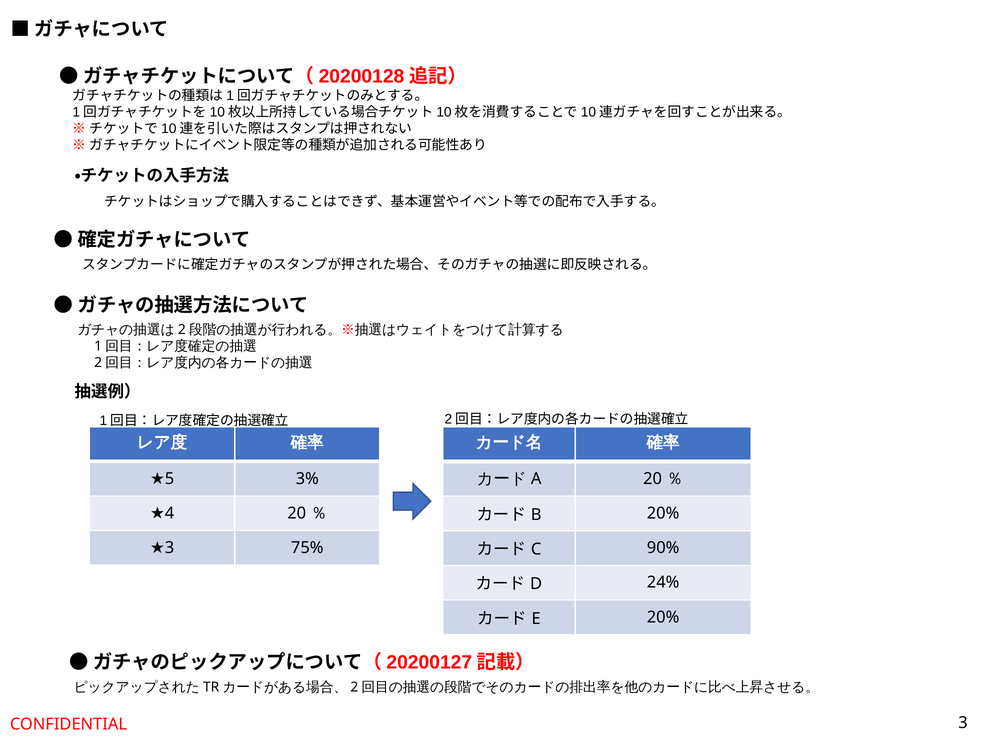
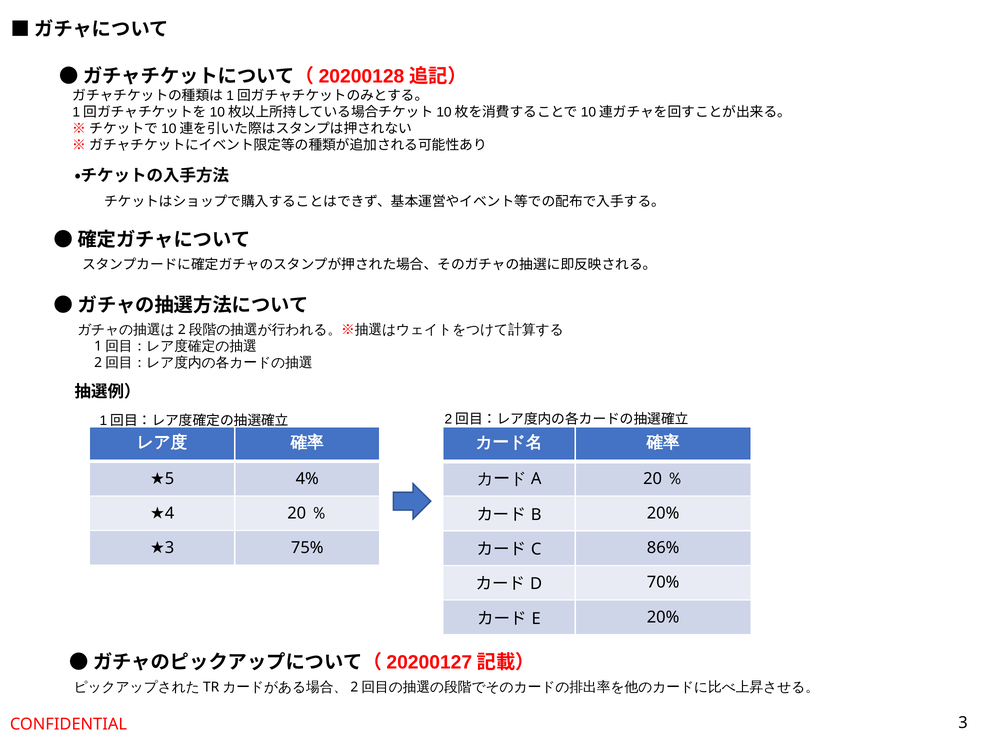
3%: 3% -> 4% (307, 478)
90%: 90% -> 86% (663, 548)
24%: 24% -> 70% (663, 582)
